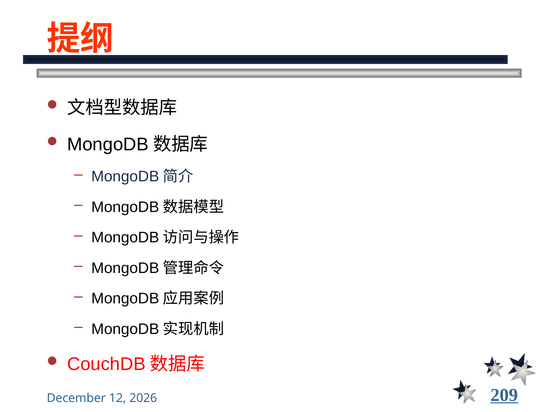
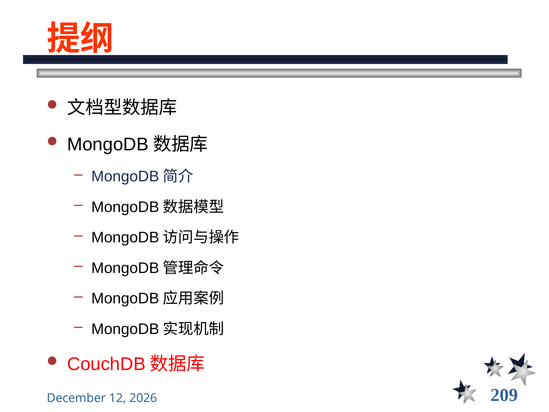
209 underline: present -> none (504, 395)
